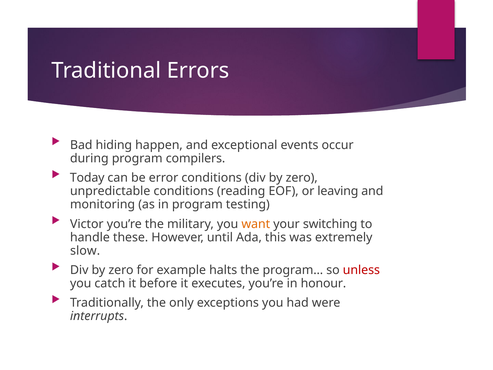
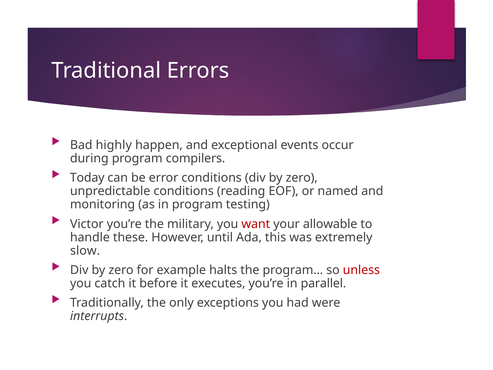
hiding: hiding -> highly (114, 145)
leaving: leaving -> named (338, 191)
want colour: orange -> red (256, 224)
switching: switching -> allowable (330, 224)
honour: honour -> parallel (323, 283)
